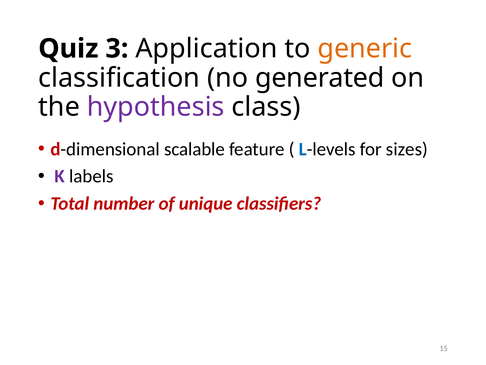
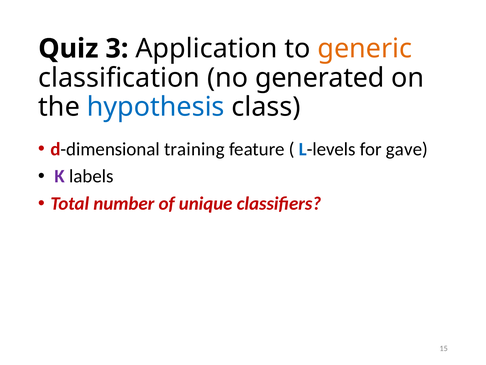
hypothesis colour: purple -> blue (156, 107)
scalable: scalable -> training (194, 149)
sizes: sizes -> gave (407, 149)
